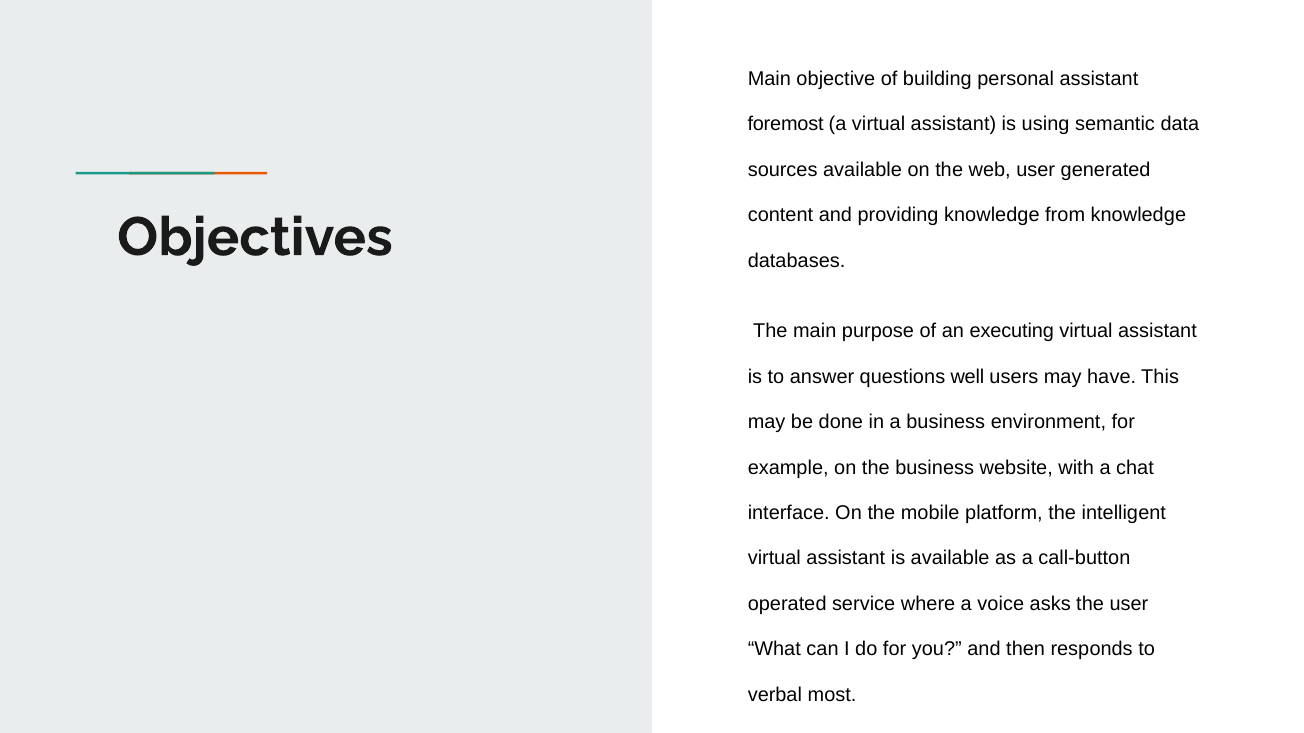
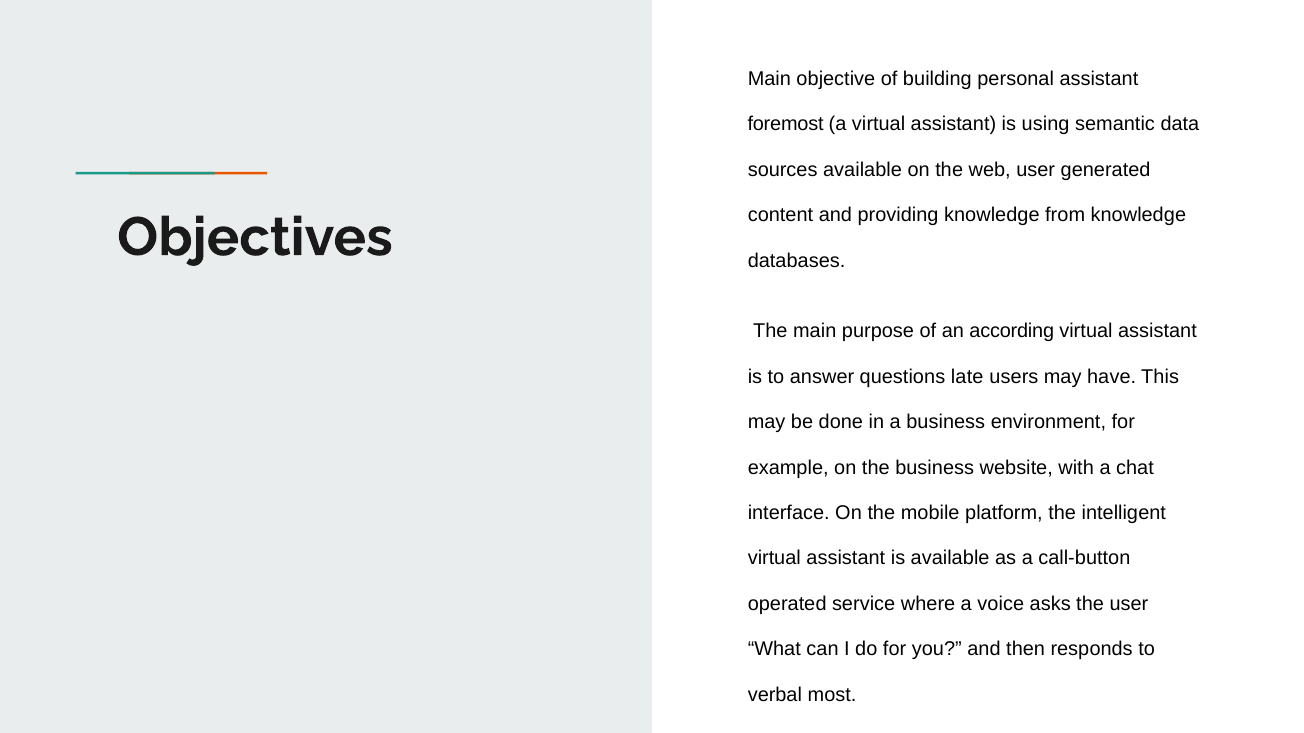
executing: executing -> according (1012, 331)
well: well -> late (967, 377)
